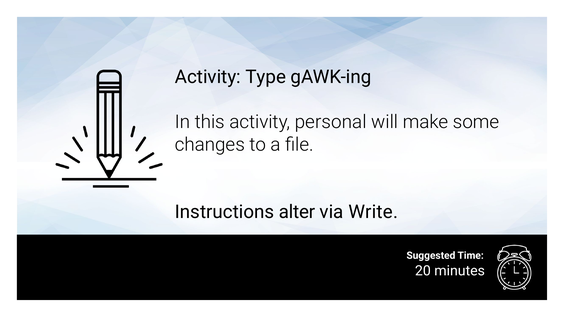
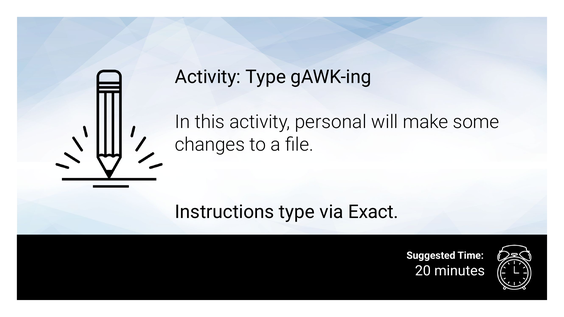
Instructions alter: alter -> type (297, 212)
Write: Write -> Exact (373, 212)
